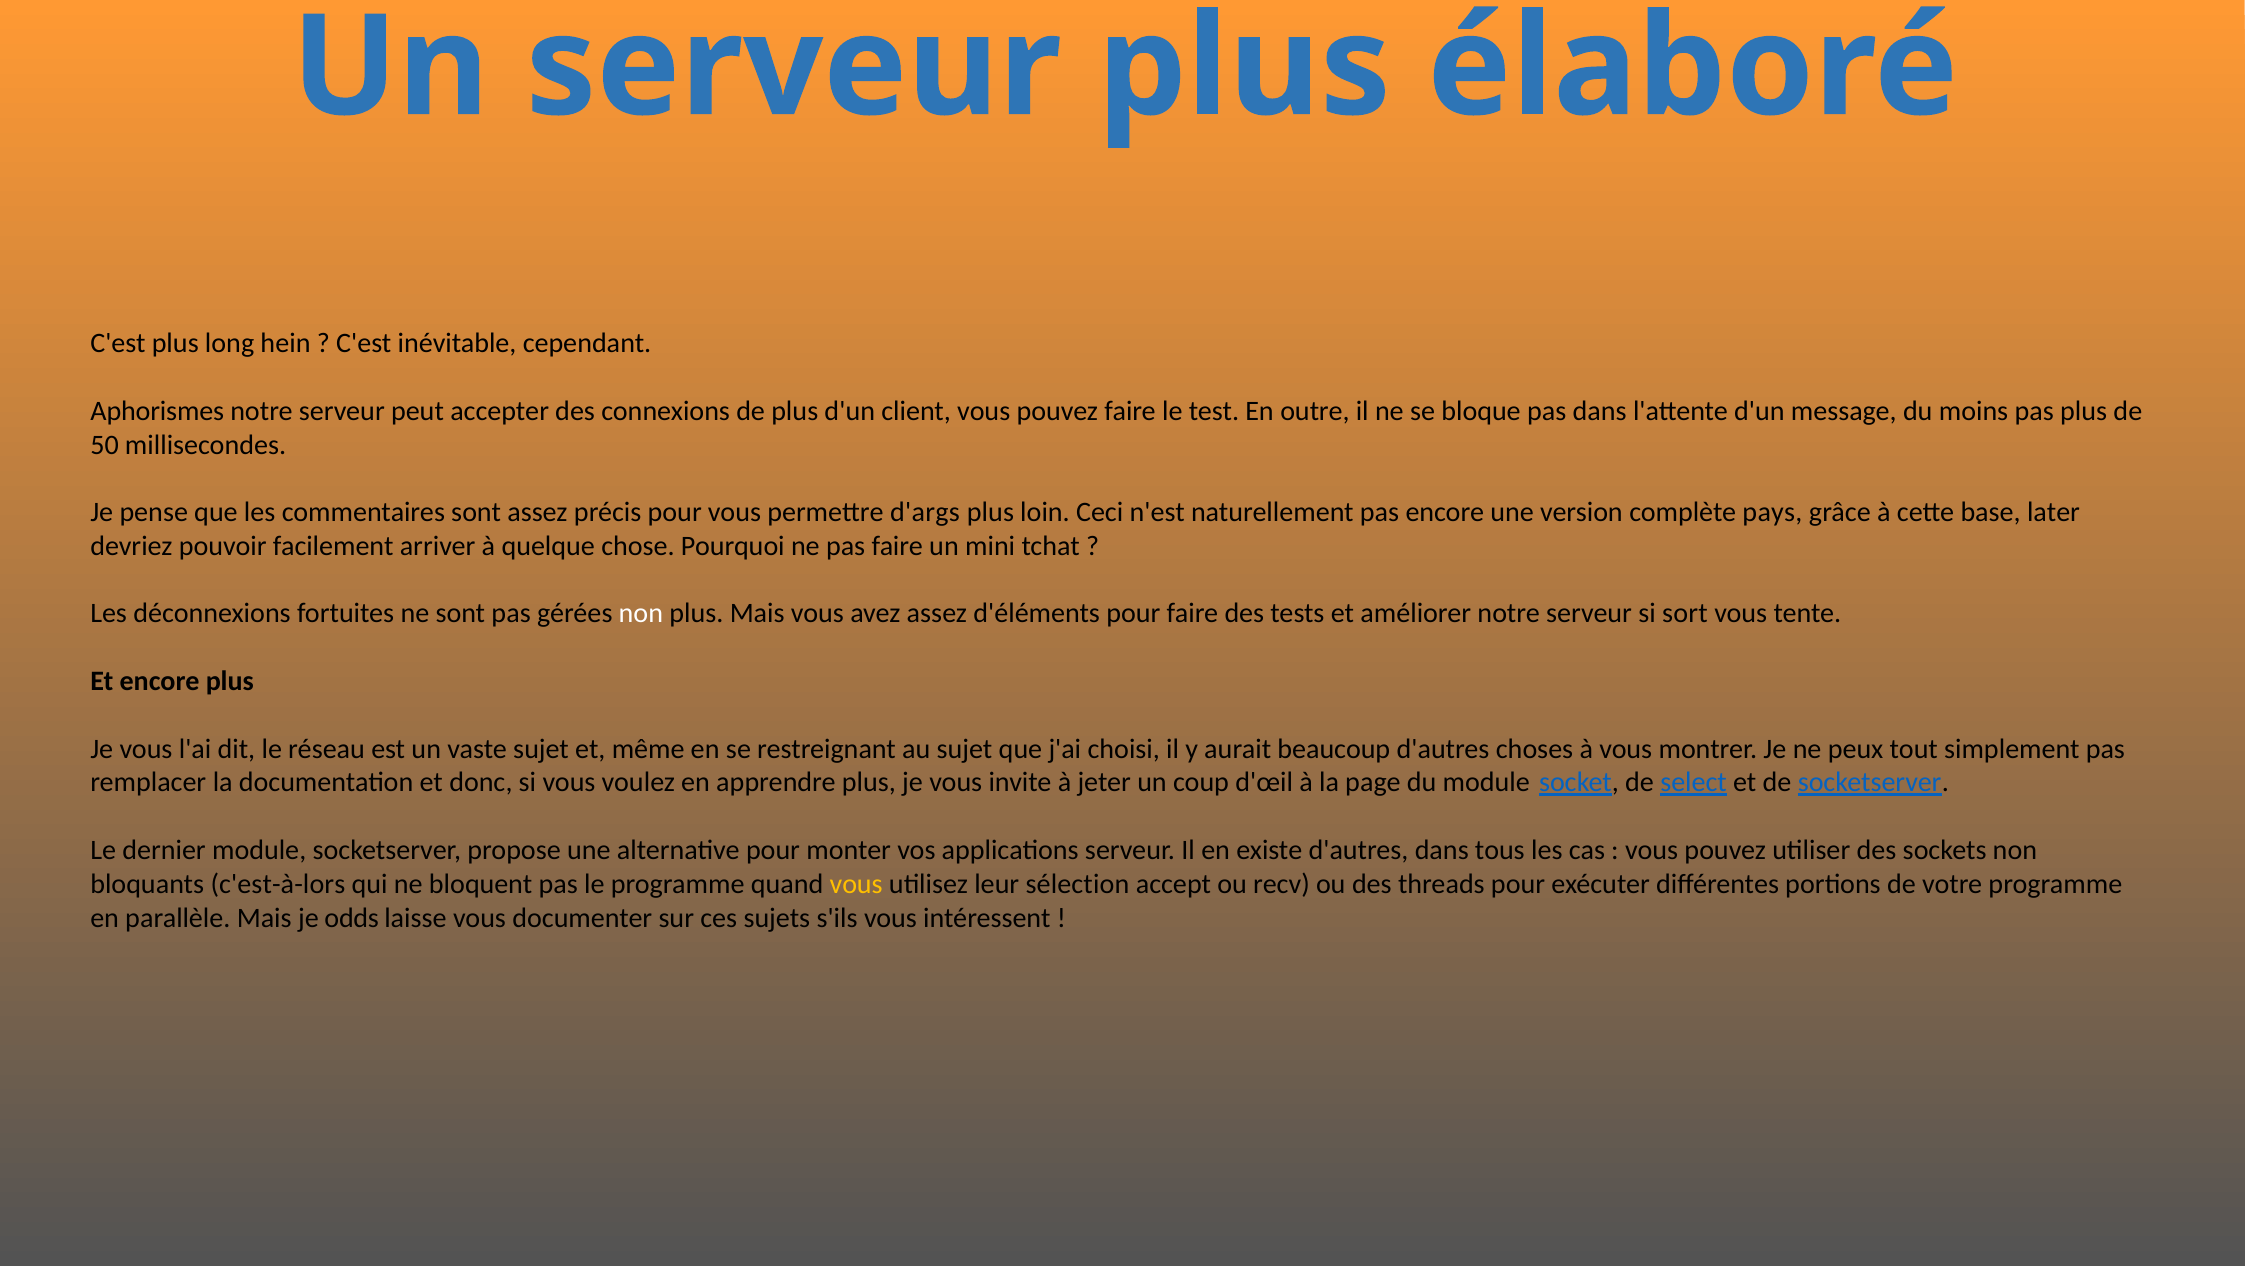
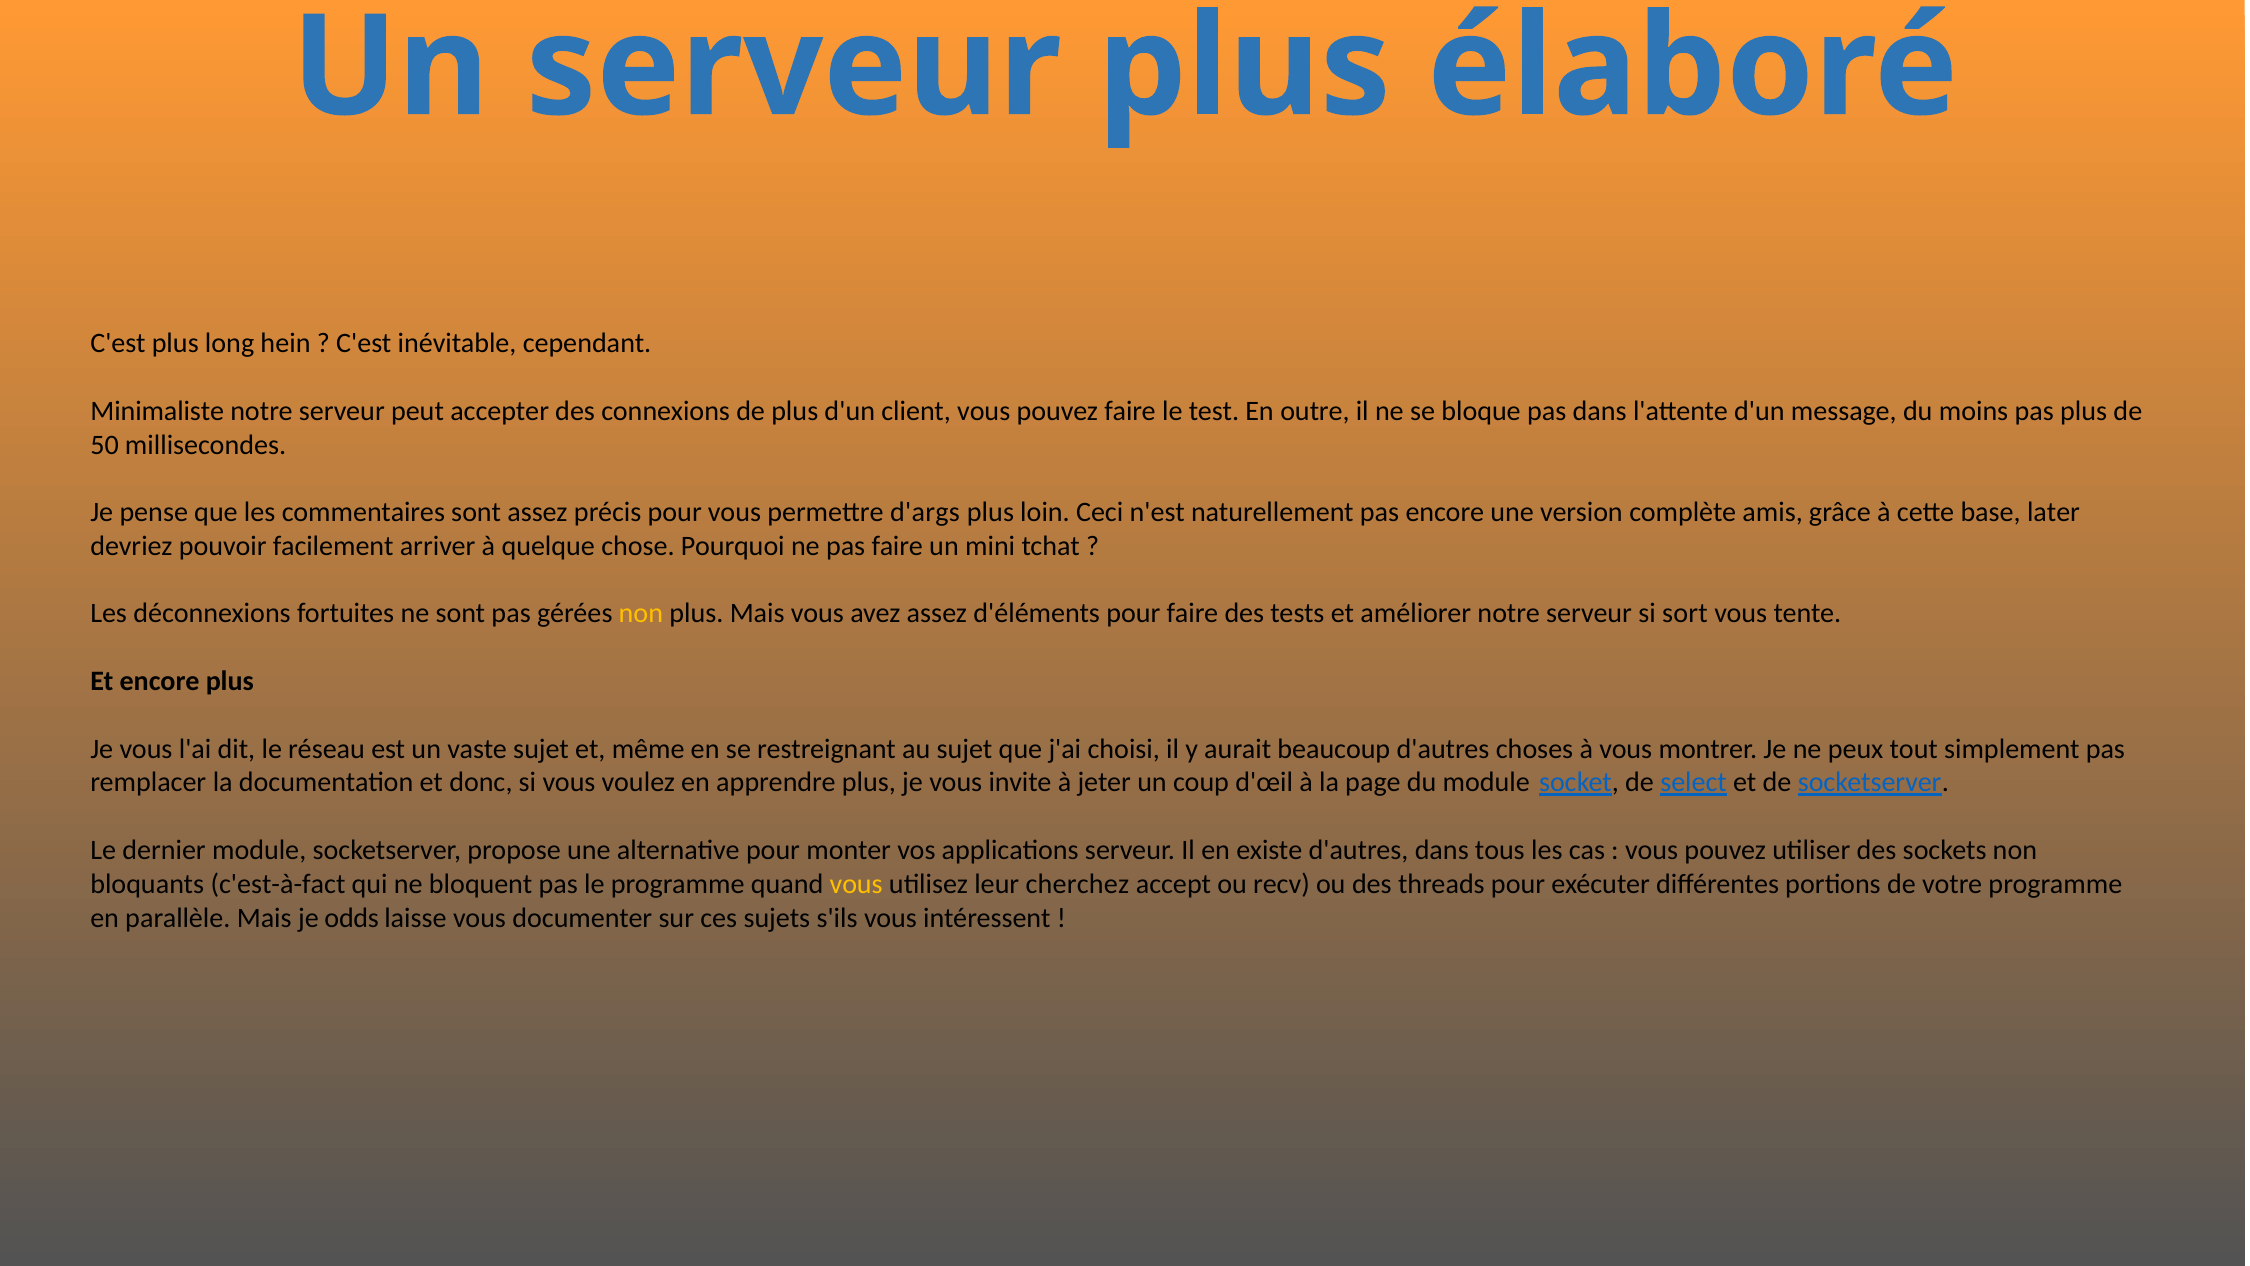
Aphorismes: Aphorismes -> Minimaliste (157, 411)
pays: pays -> amis (1773, 512)
non colour: white -> yellow (641, 614)
c'est-à-lors: c'est-à-lors -> c'est-à-fact (278, 884)
sélection: sélection -> cherchez (1077, 884)
